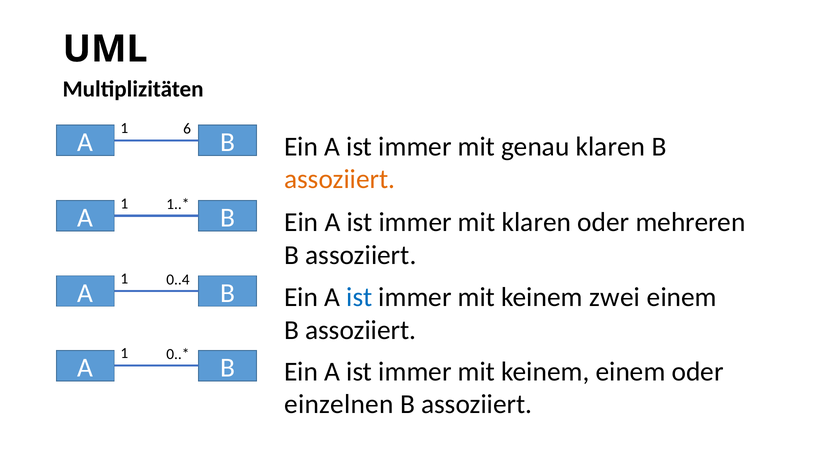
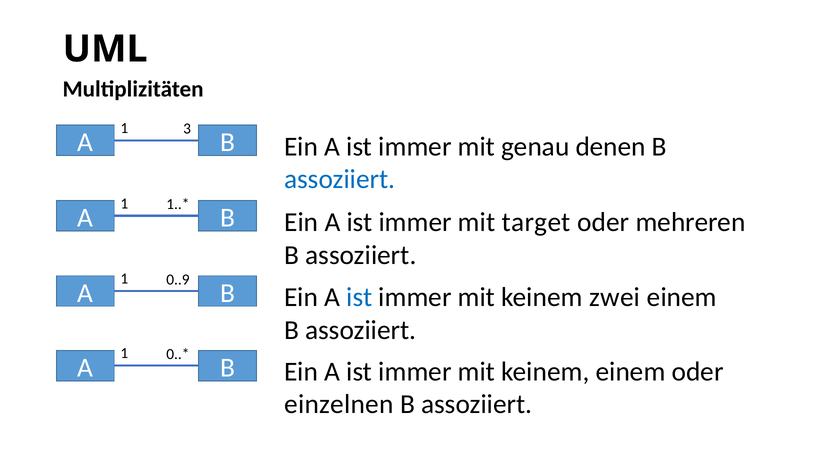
6: 6 -> 3 (187, 129)
genau klaren: klaren -> denen (611, 146)
assoziiert colour: orange -> blue (340, 179)
mit klaren: klaren -> target (536, 222)
0..4: 0..4 -> 0..9 (178, 279)
